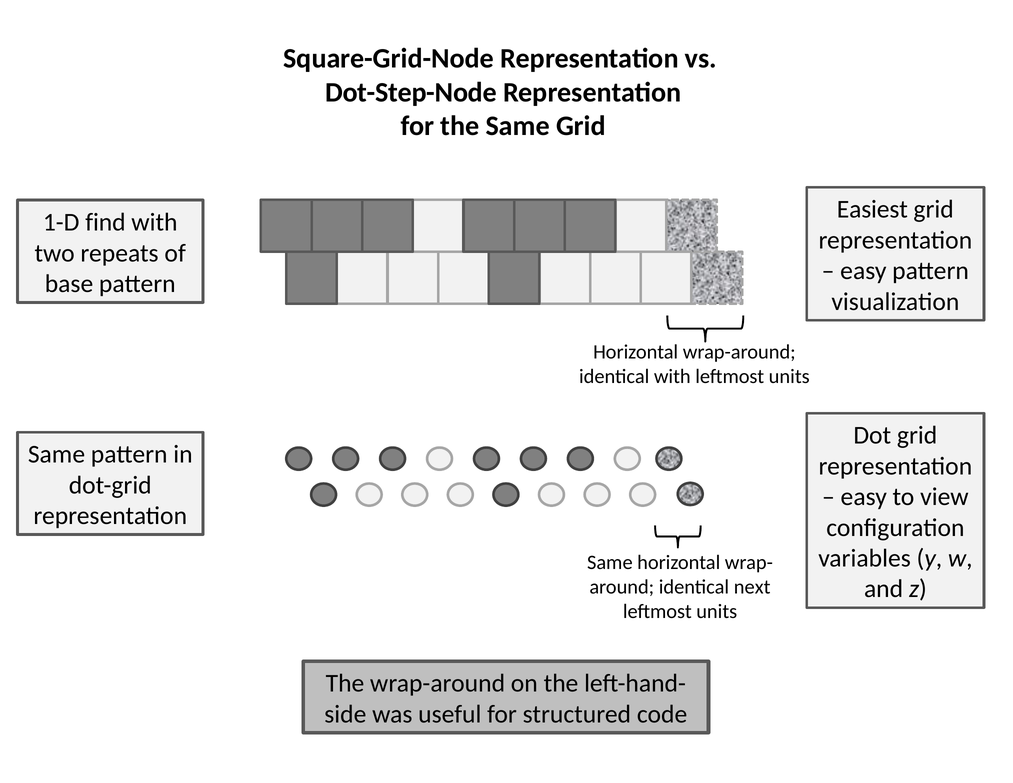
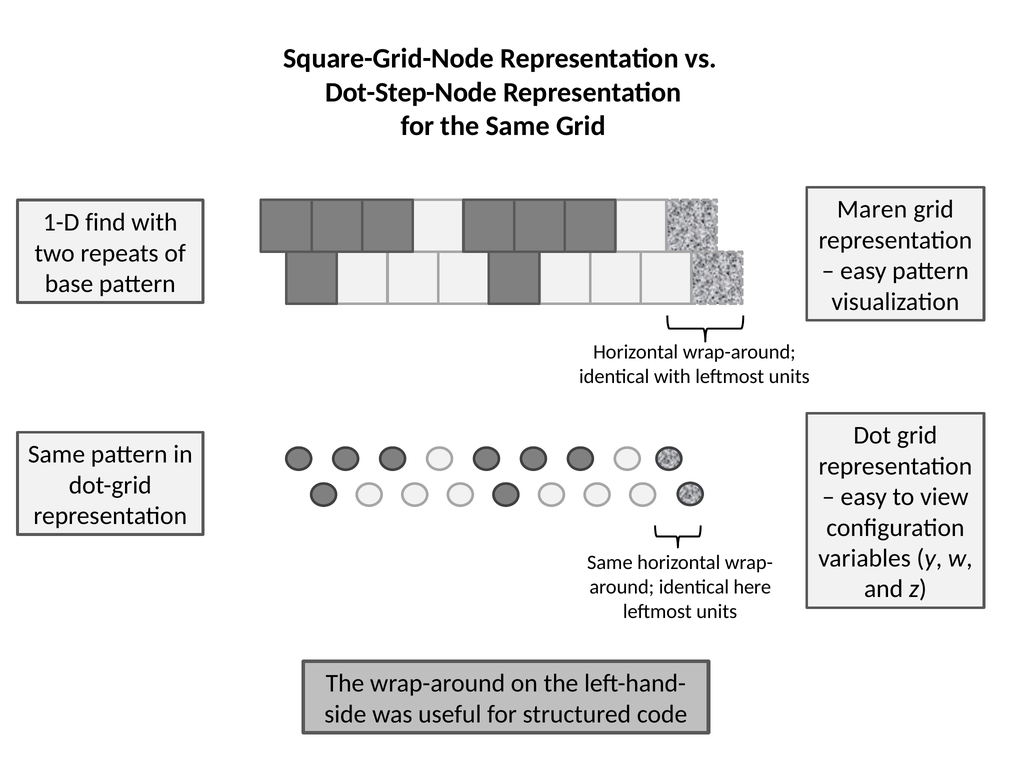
Easiest: Easiest -> Maren (872, 209)
next: next -> here (752, 587)
